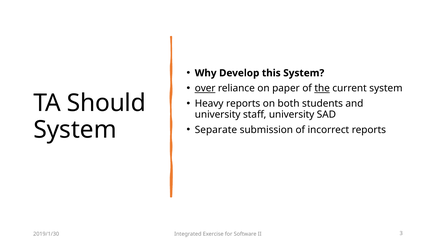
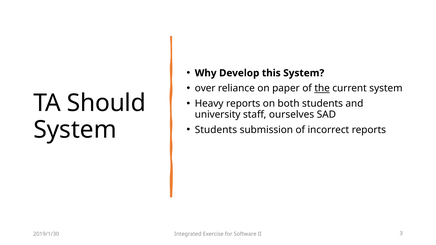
over underline: present -> none (205, 88)
staff university: university -> ourselves (292, 115)
Separate: Separate -> Students (216, 130)
